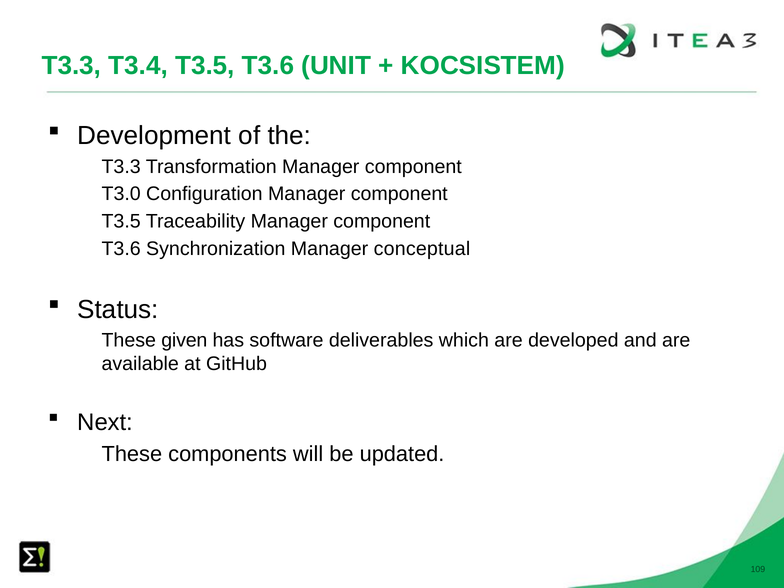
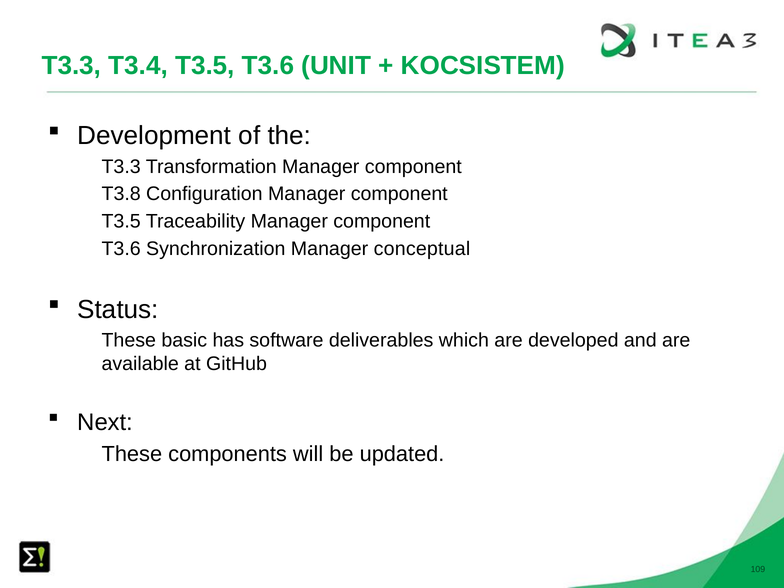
T3.0: T3.0 -> T3.8 (121, 194)
given: given -> basic (184, 340)
